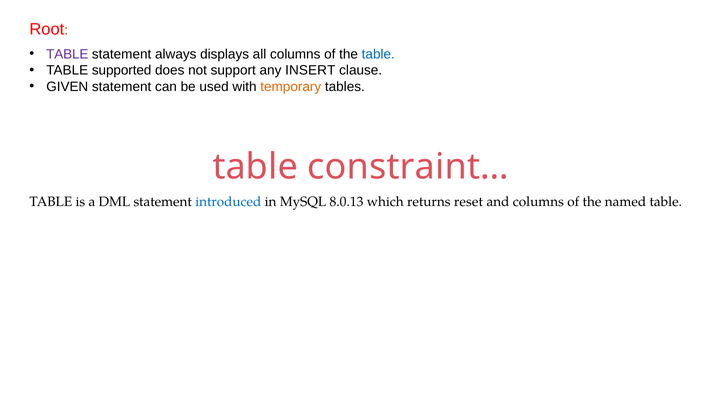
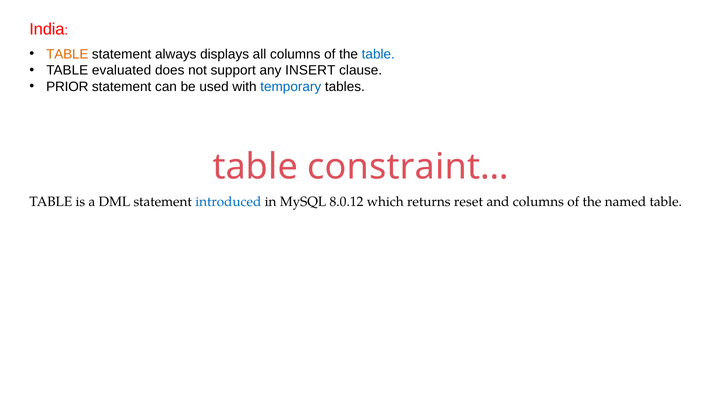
Root: Root -> India (47, 29)
TABLE colour: purple -> orange (67, 54)
supported: supported -> evaluated (122, 70)
GIVEN: GIVEN -> PRIOR (67, 87)
temporary colour: orange -> blue (291, 87)
8.0.13: 8.0.13 -> 8.0.12 (347, 202)
